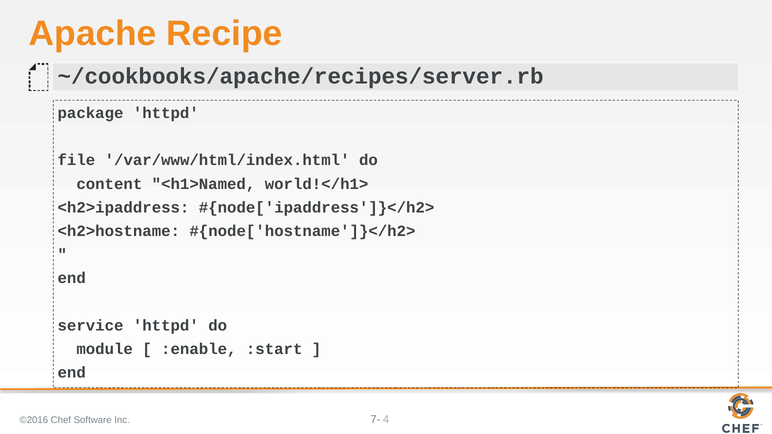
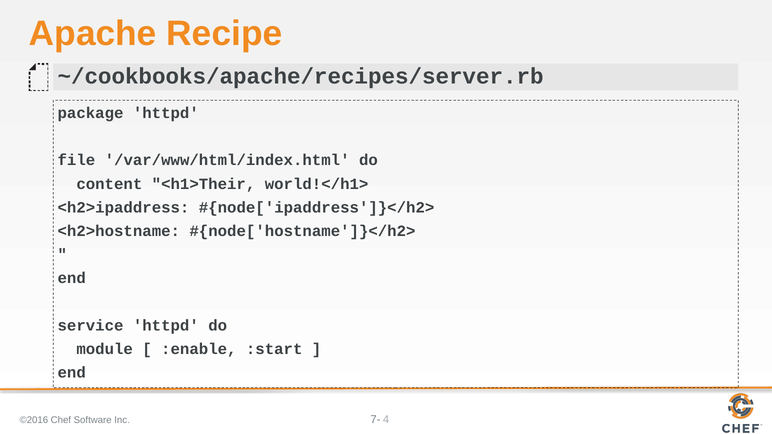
<h1>Named: <h1>Named -> <h1>Their (204, 184)
